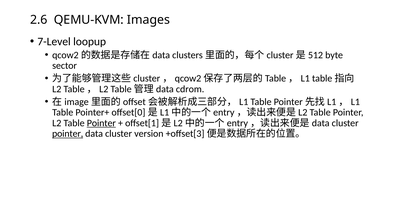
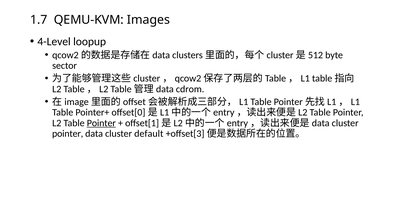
2.6: 2.6 -> 1.7 (39, 20)
7-Level: 7-Level -> 4-Level (54, 41)
pointer underline: present -> none (68, 134)
version: version -> default (149, 134)
